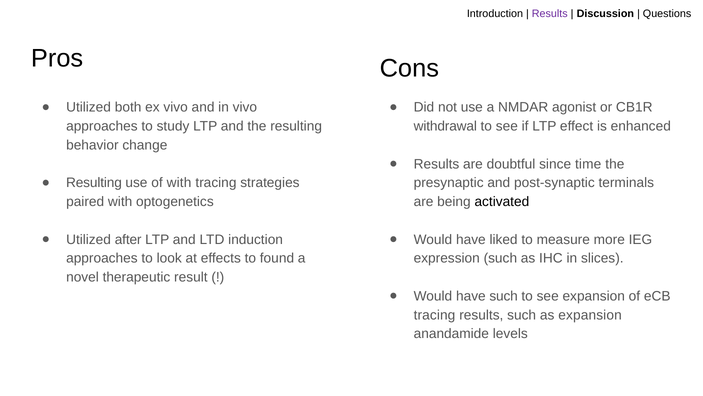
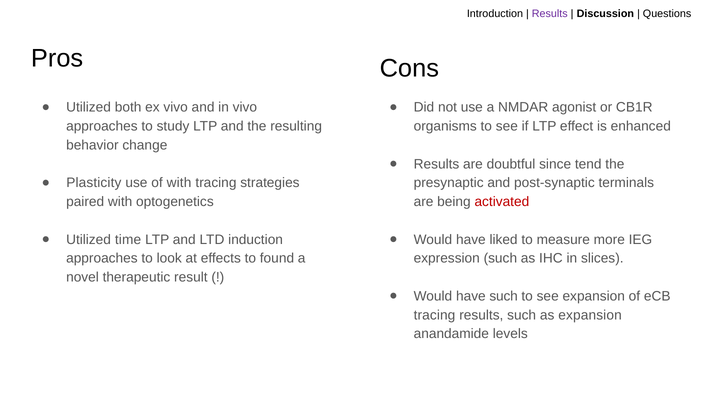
withdrawal: withdrawal -> organisms (445, 126)
time: time -> tend (588, 164)
Resulting: Resulting -> Plasticity (94, 183)
activated colour: black -> red (502, 201)
after: after -> time (128, 239)
